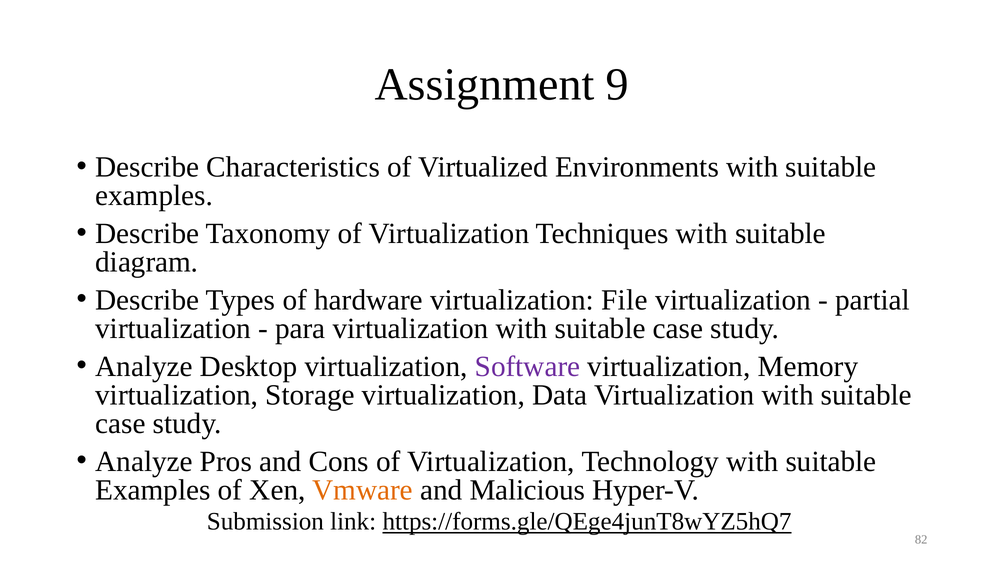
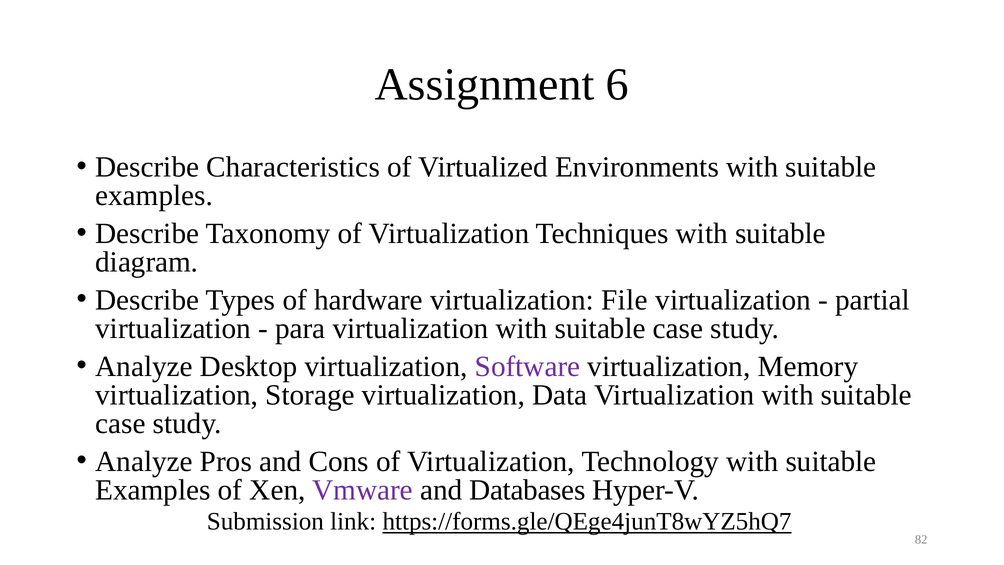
9: 9 -> 6 (617, 84)
Vmware colour: orange -> purple (362, 490)
Malicious: Malicious -> Databases (527, 490)
